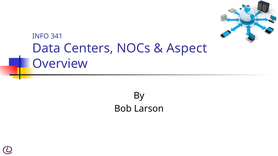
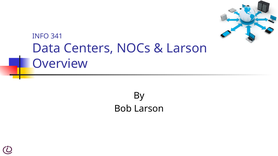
Aspect: Aspect -> Larson (187, 48)
